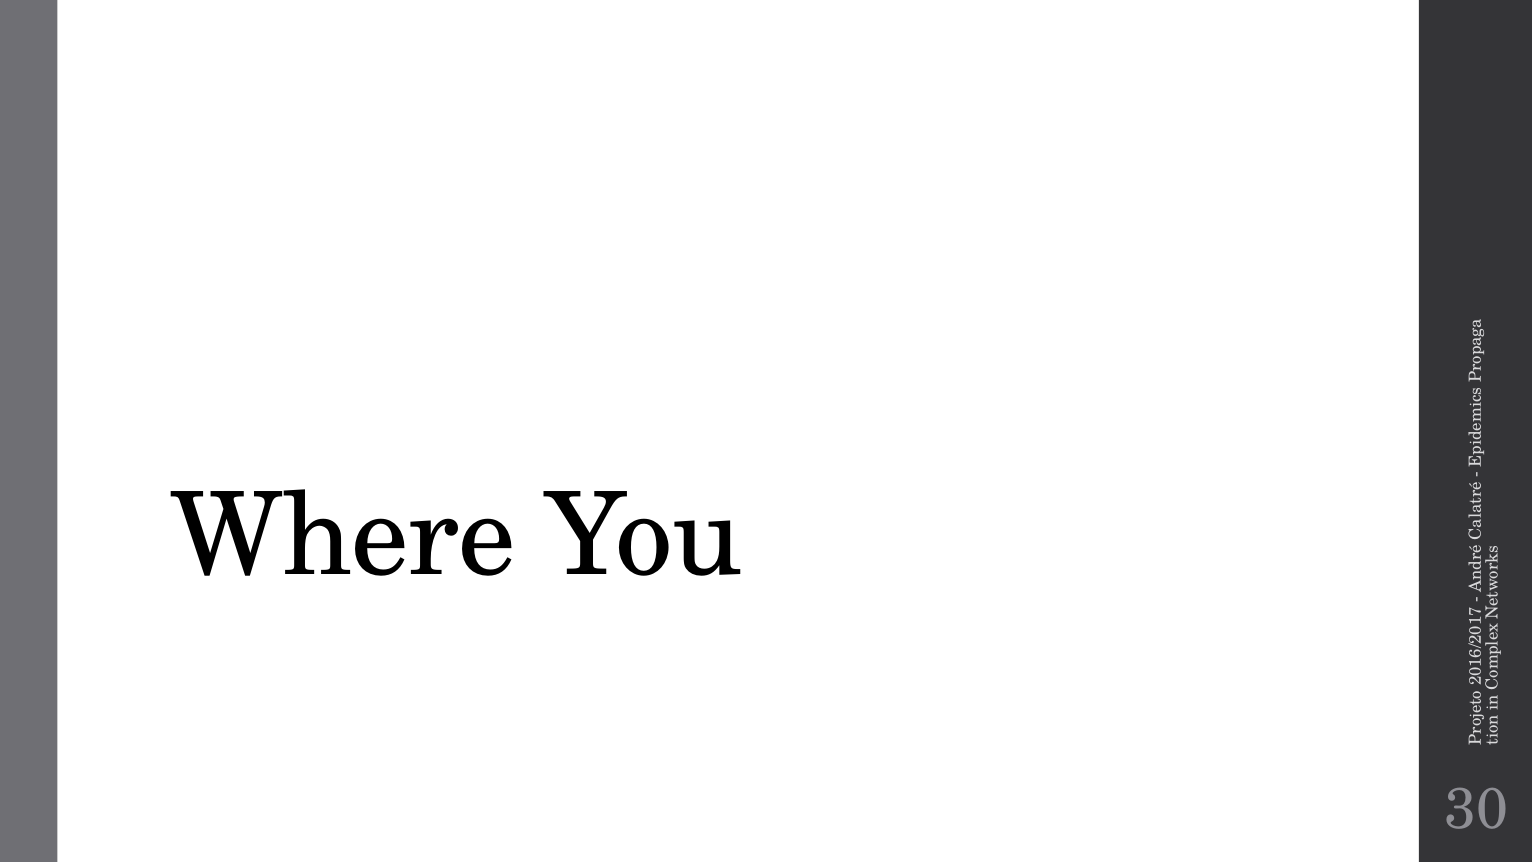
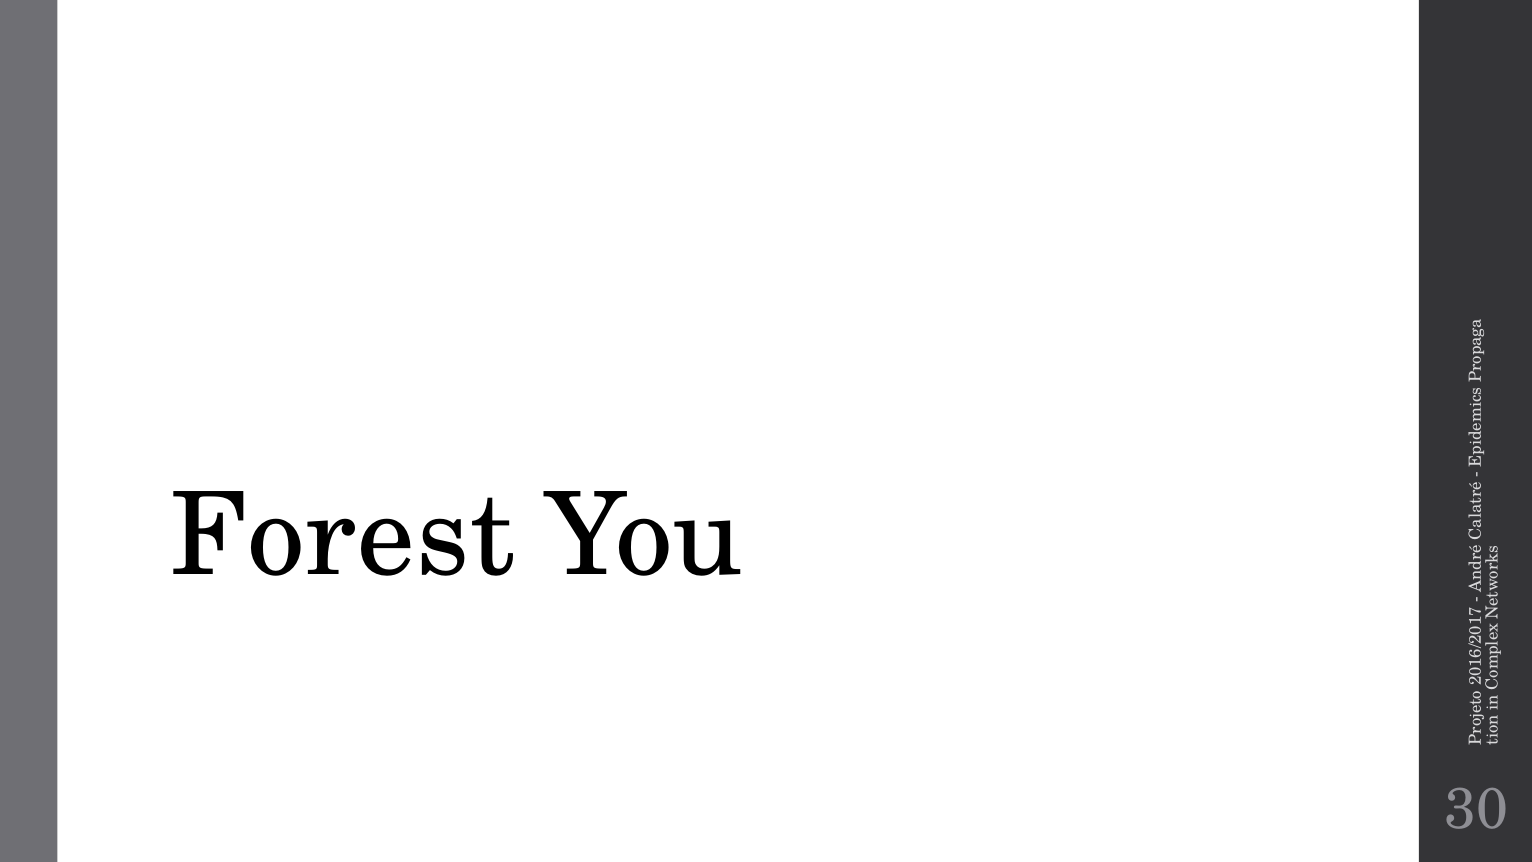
Where: Where -> Forest (342, 536)
